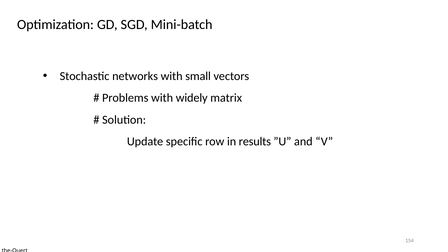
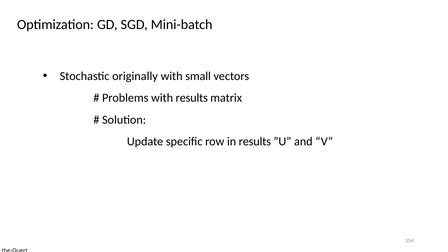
networks: networks -> originally (135, 76)
with widely: widely -> results (192, 98)
